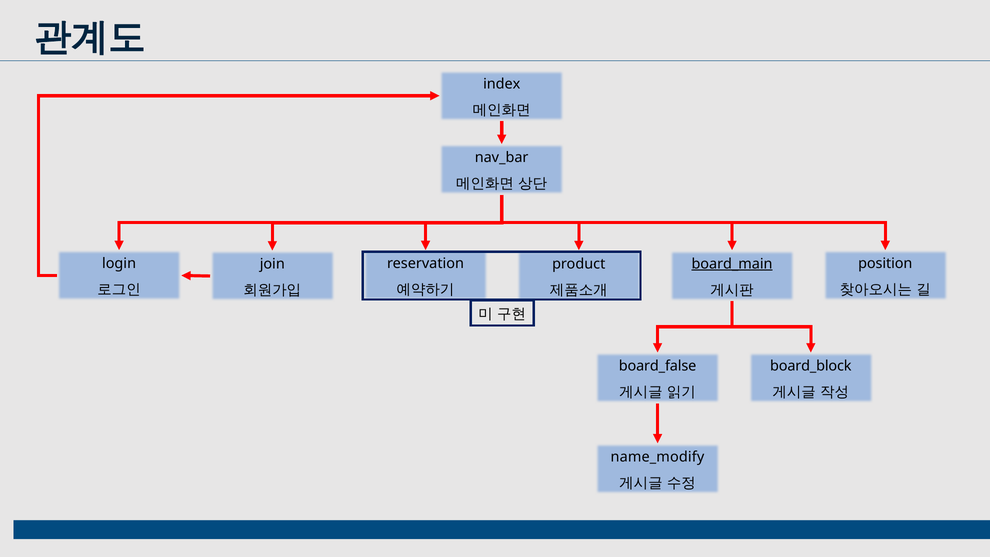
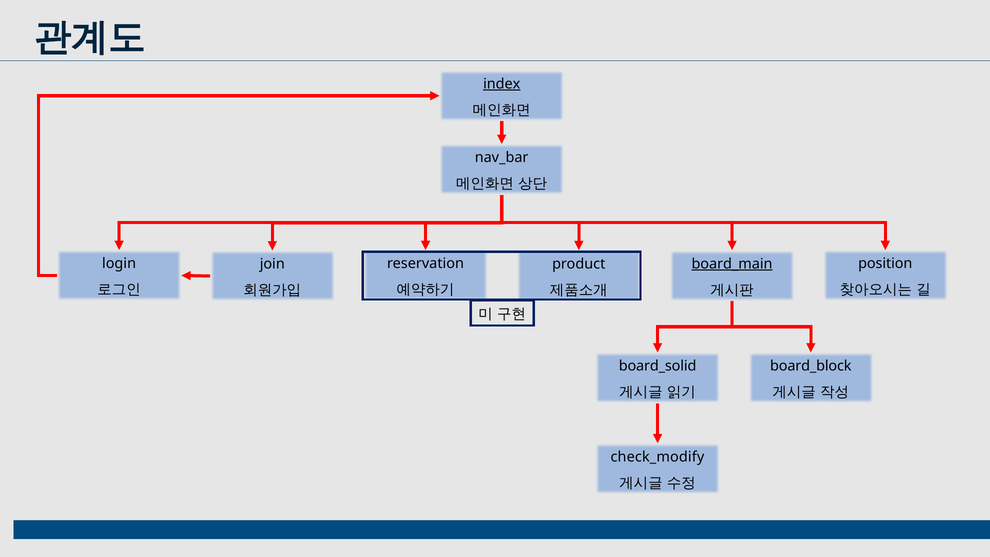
index underline: none -> present (502, 84)
board_false: board_false -> board_solid (658, 366)
name_modify: name_modify -> check_modify (657, 457)
